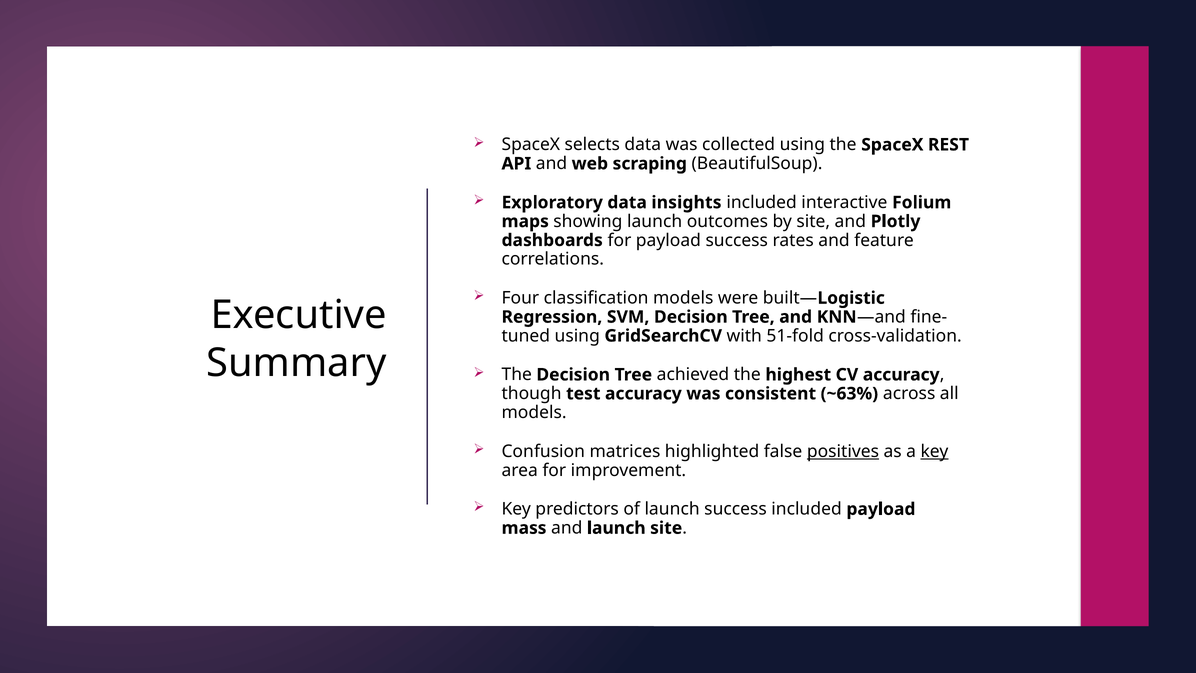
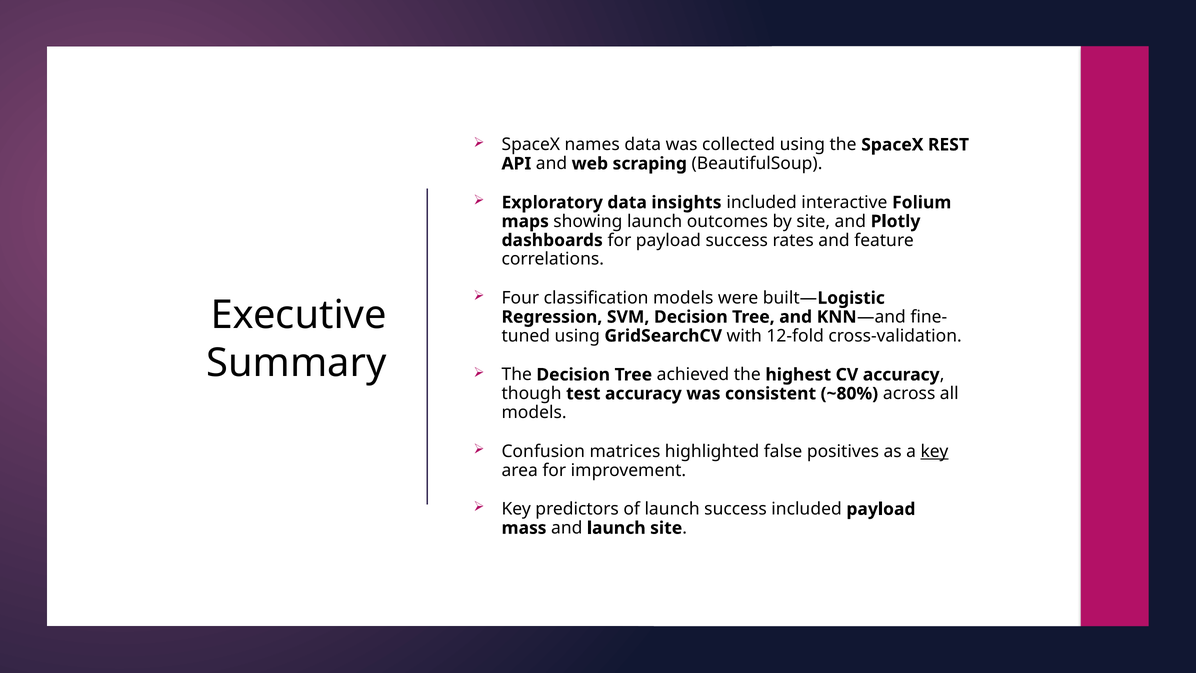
selects: selects -> names (592, 145)
51-fold: 51-fold -> 12-fold (795, 336)
~63%: ~63% -> ~80% (849, 393)
positives underline: present -> none (843, 451)
